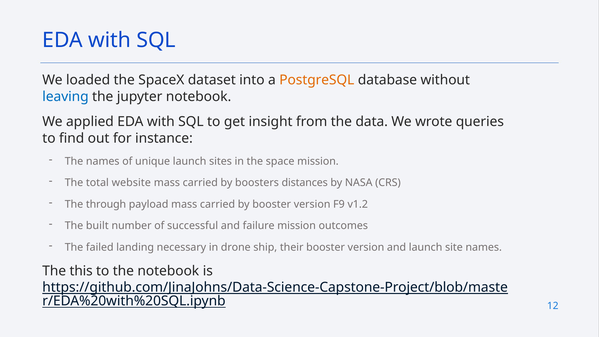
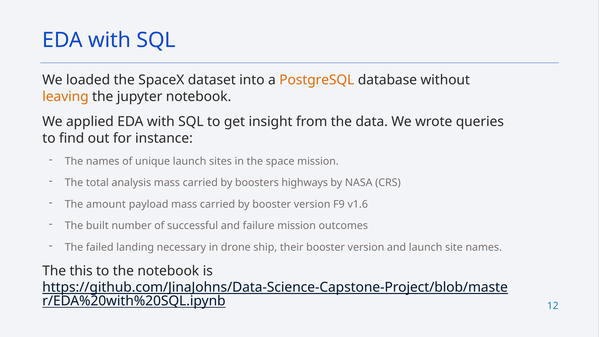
leaving colour: blue -> orange (65, 97)
website: website -> analysis (131, 183)
distances: distances -> highways (305, 183)
through: through -> amount (106, 204)
v1.2: v1.2 -> v1.6 (358, 204)
